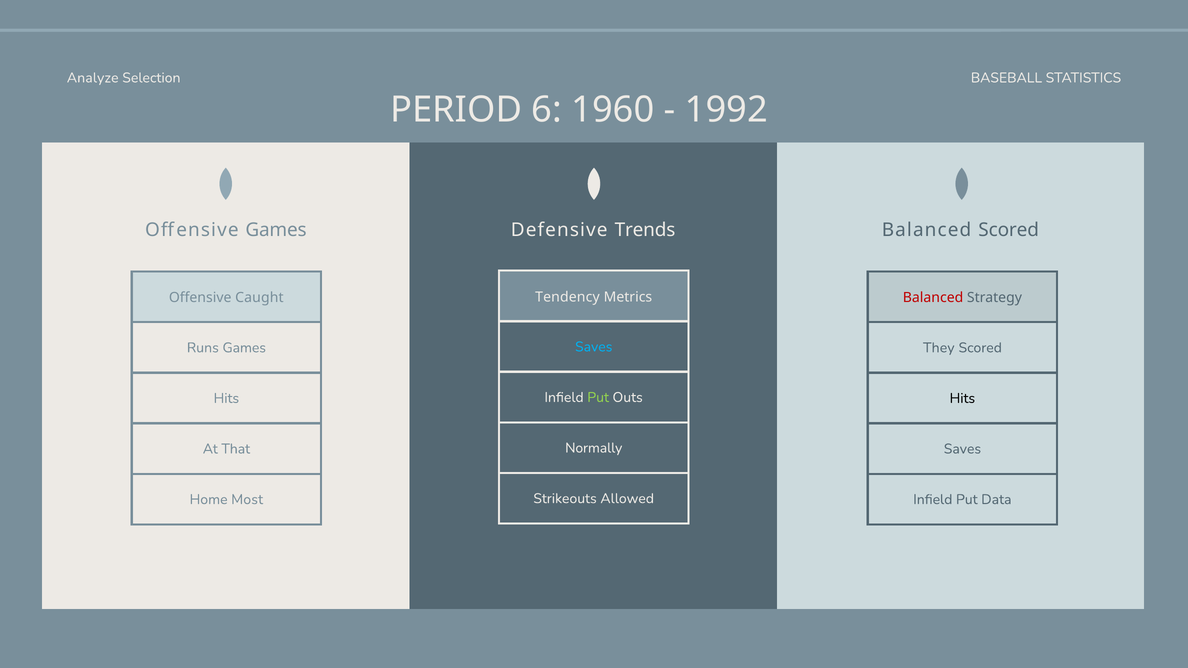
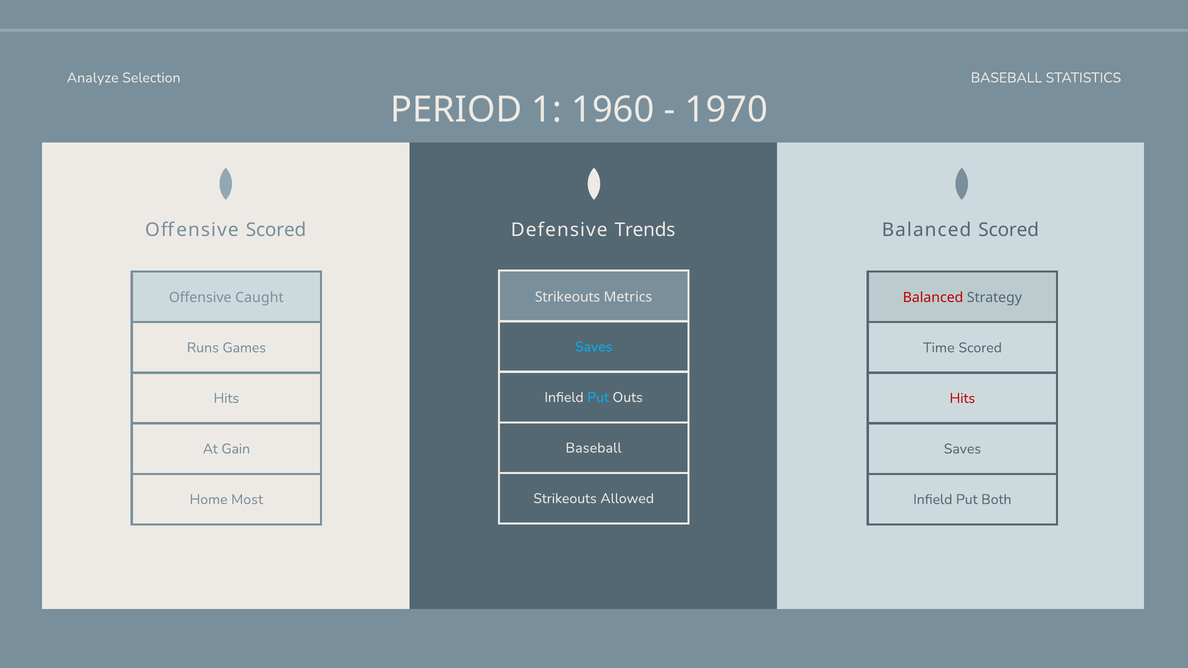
6: 6 -> 1 (547, 110)
1992: 1992 -> 1970 (726, 110)
Offensive Games: Games -> Scored (276, 230)
Tendency: Tendency -> Strikeouts (568, 297)
They: They -> Time (939, 348)
Put colour: light green -> light blue (598, 397)
Hits colour: black -> red (962, 398)
Normally: Normally -> Baseball (594, 448)
That: That -> Gain (236, 449)
Data: Data -> Both (996, 500)
